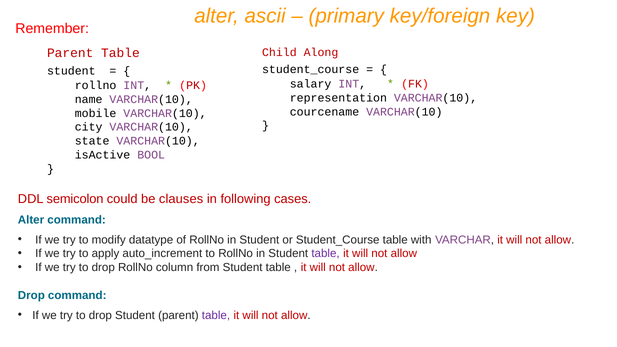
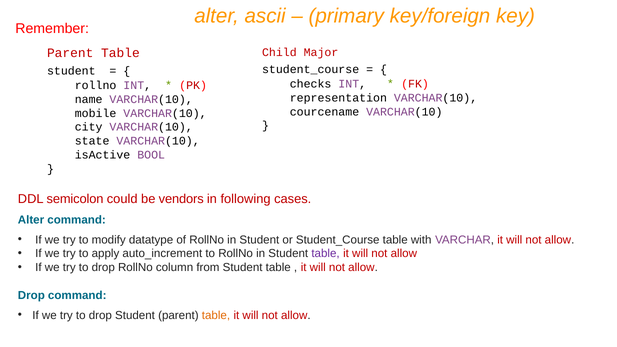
Along: Along -> Major (321, 52)
salary: salary -> checks (311, 84)
clauses: clauses -> vendors (181, 199)
table colour: purple -> orange (216, 315)
